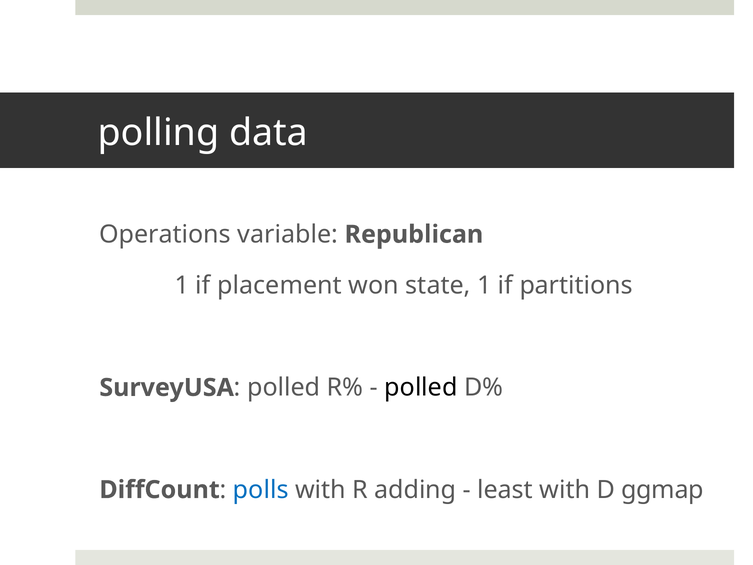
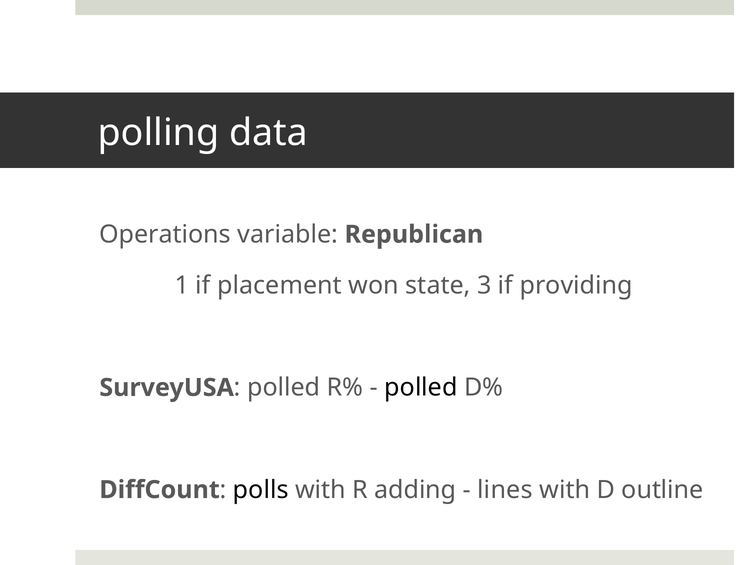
state 1: 1 -> 3 (484, 285)
partitions: partitions -> providing (576, 285)
polls colour: blue -> black (261, 490)
least: least -> lines (505, 490)
ggmap: ggmap -> outline (662, 490)
